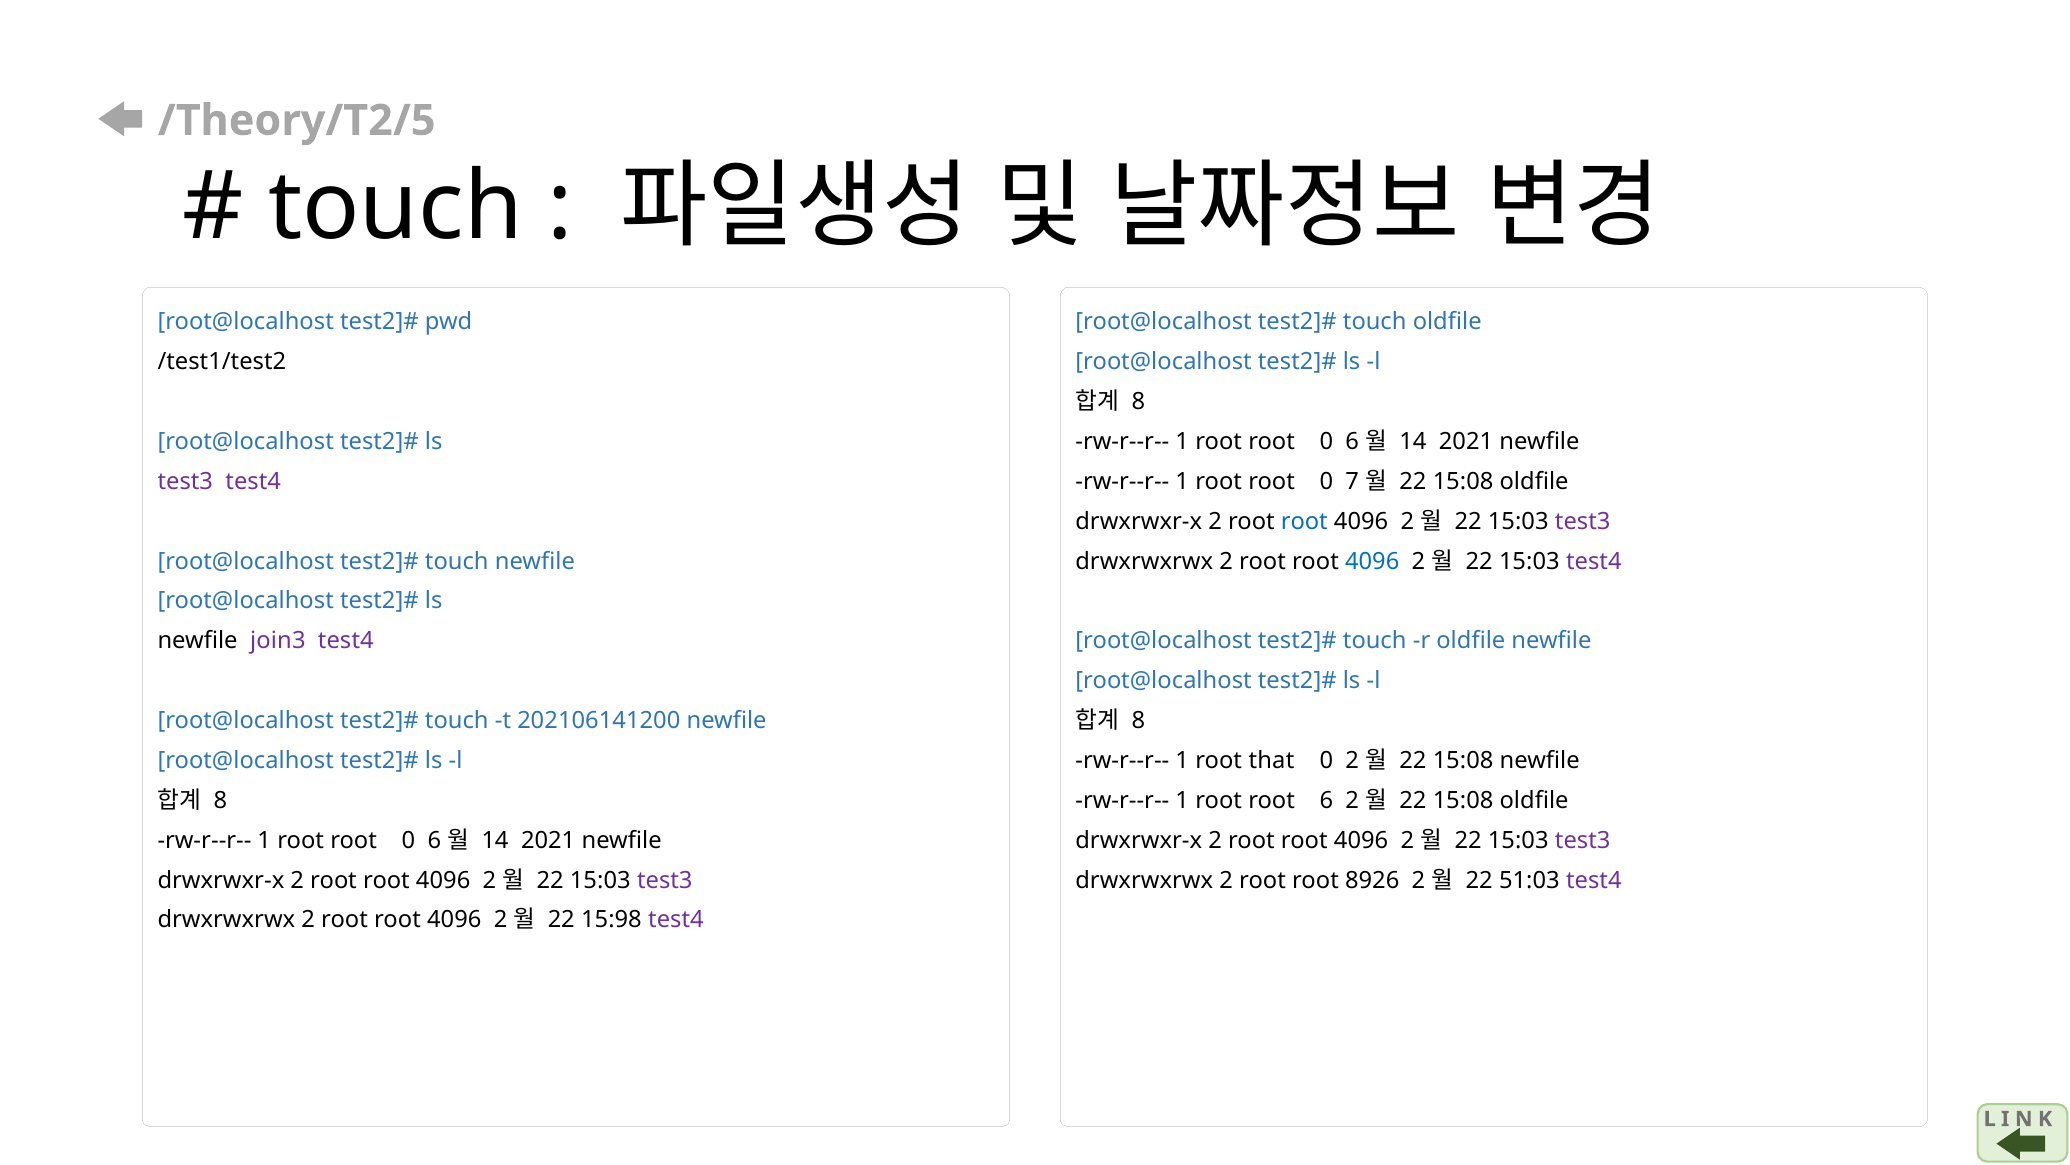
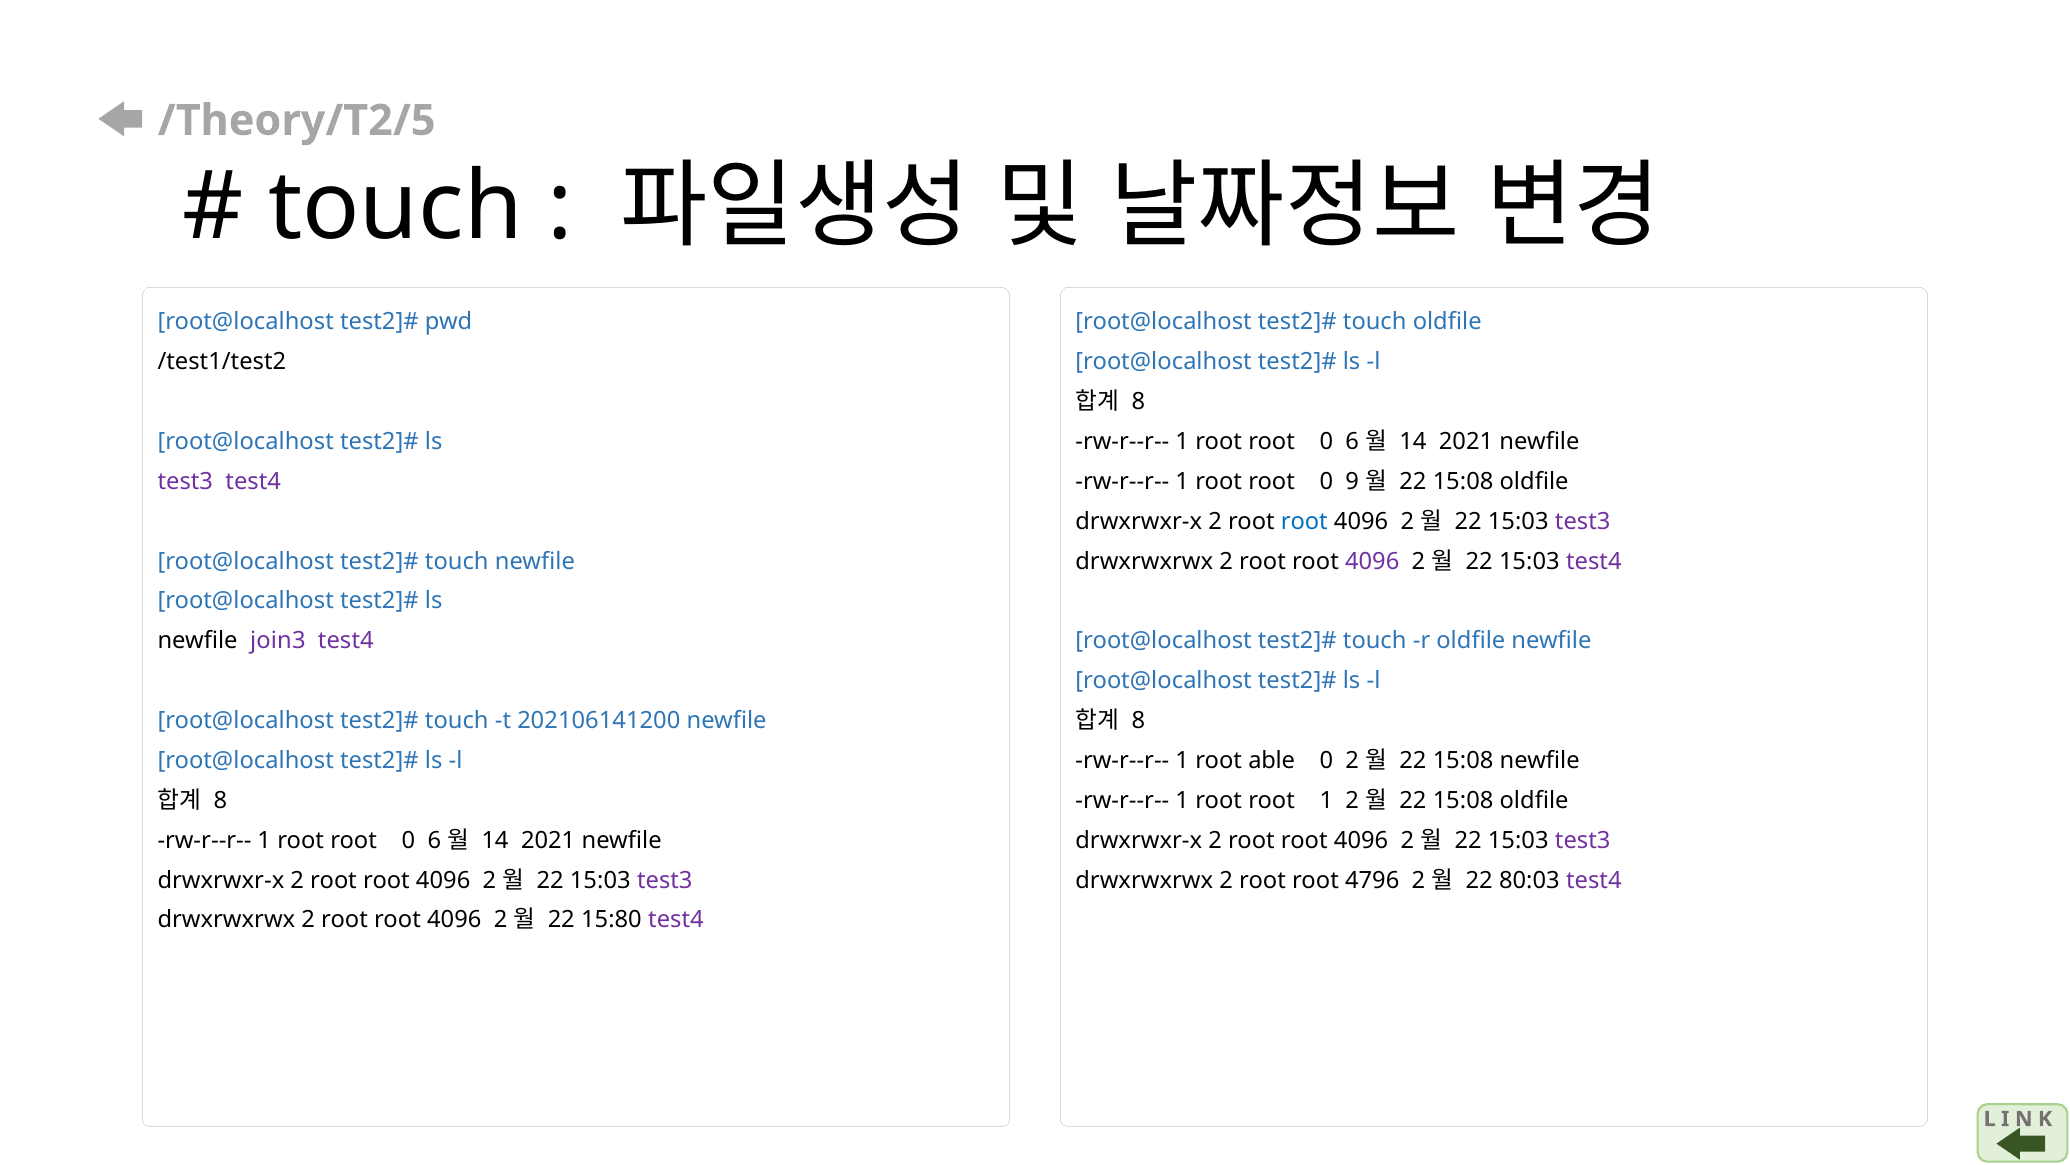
7: 7 -> 9 (1352, 481)
4096 colour: blue -> purple (1372, 561)
that: that -> able (1272, 760)
root 6: 6 -> 1 (1326, 800)
8926: 8926 -> 4796 (1372, 880)
51:03: 51:03 -> 80:03 (1529, 880)
15:98: 15:98 -> 15:80 (611, 920)
